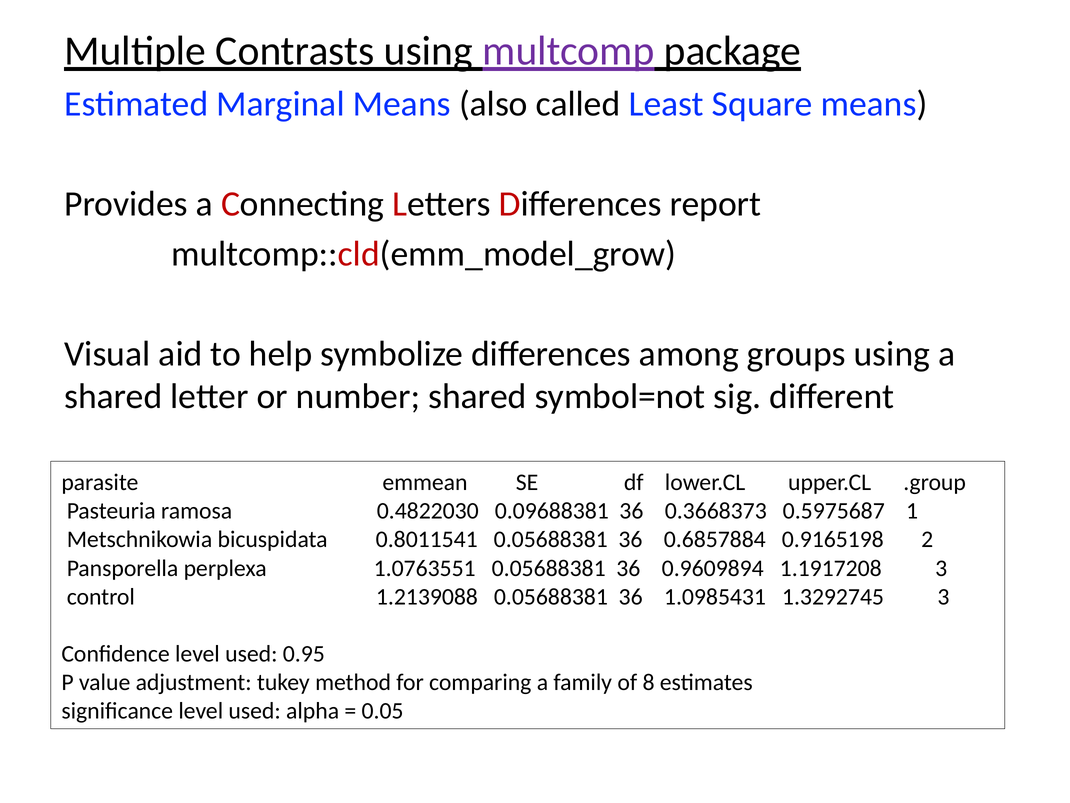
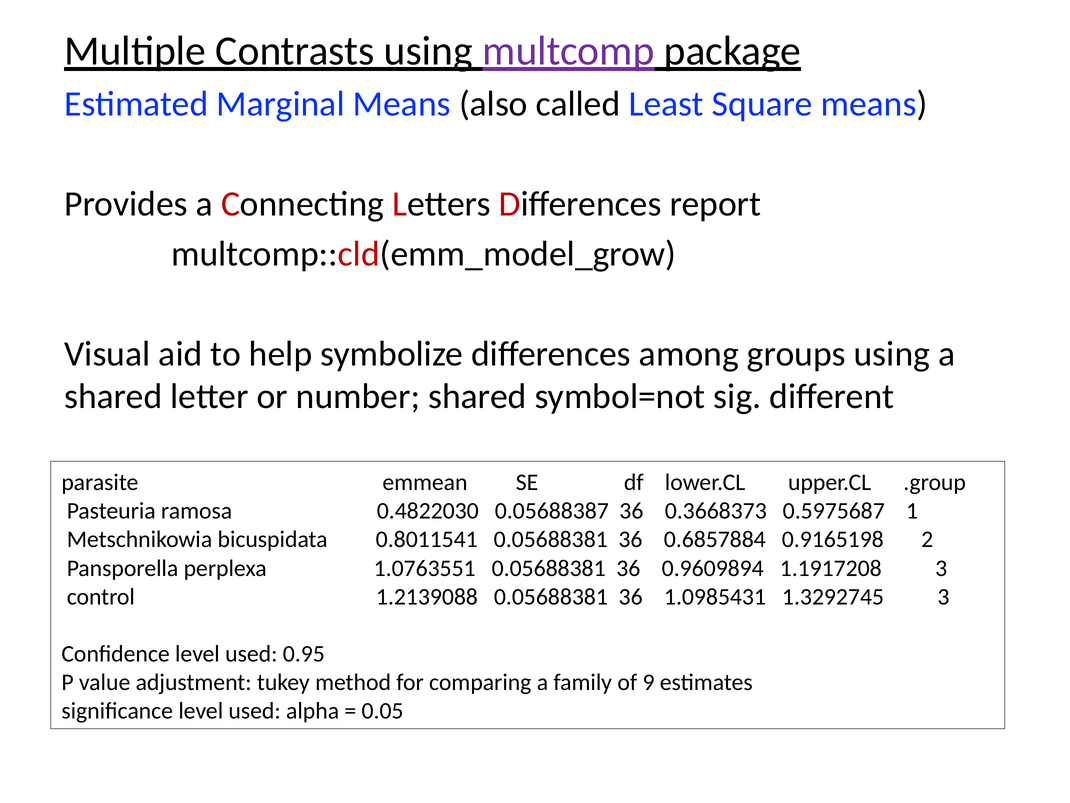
0.09688381: 0.09688381 -> 0.05688387 (552, 511)
8: 8 -> 9 (649, 682)
